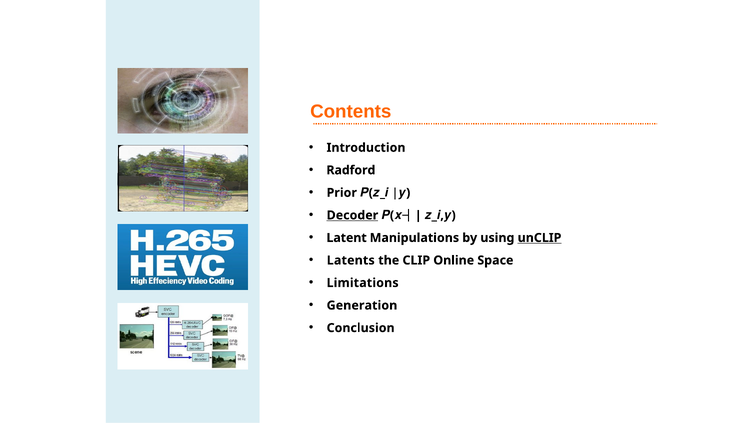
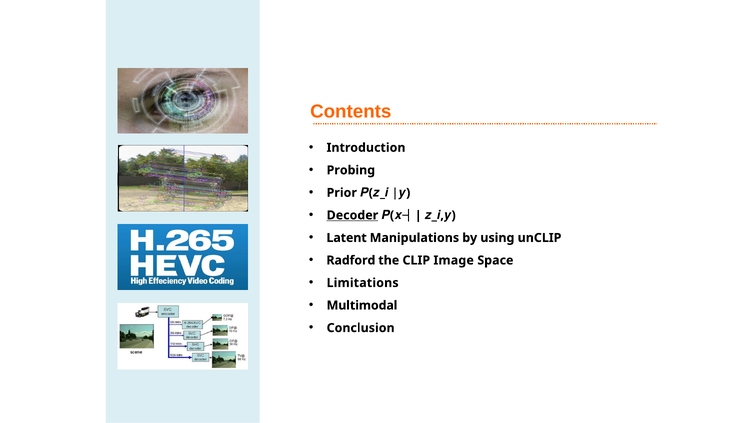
Radford: Radford -> Probing (351, 170)
unCLIP underline: present -> none (540, 237)
Latents: Latents -> Radford (351, 260)
Online: Online -> Image (454, 260)
Generation: Generation -> Multimodal (362, 305)
